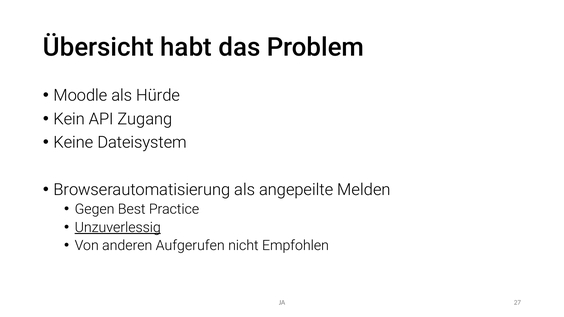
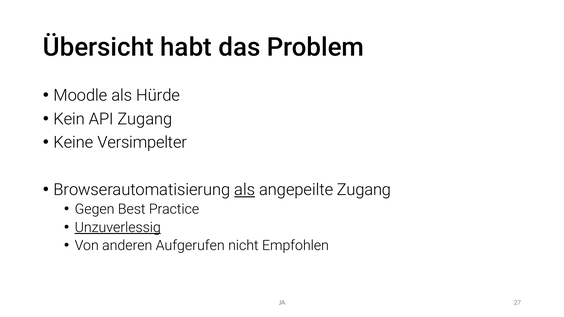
Dateisystem: Dateisystem -> Versimpelter (142, 143)
als underline: none -> present (245, 190)
angepeilte Melden: Melden -> Zugang (364, 190)
